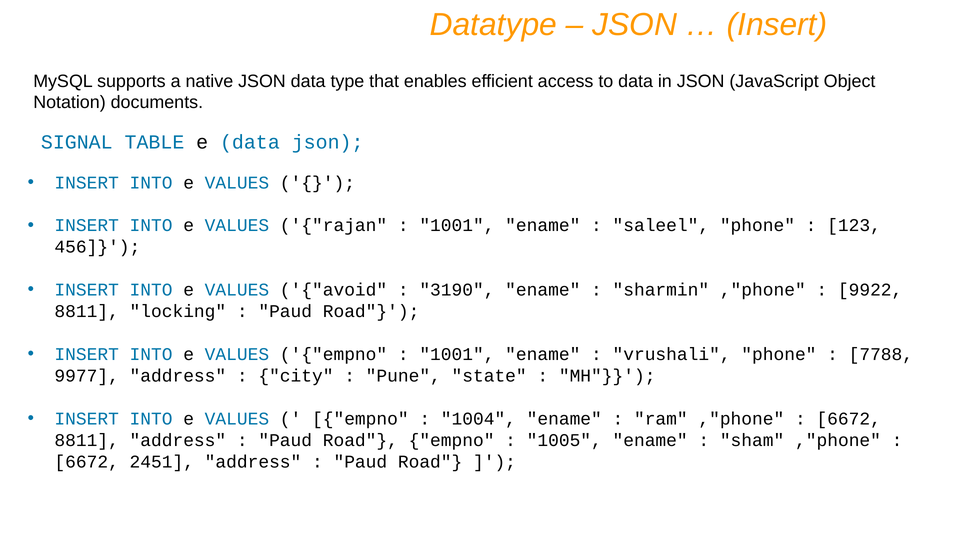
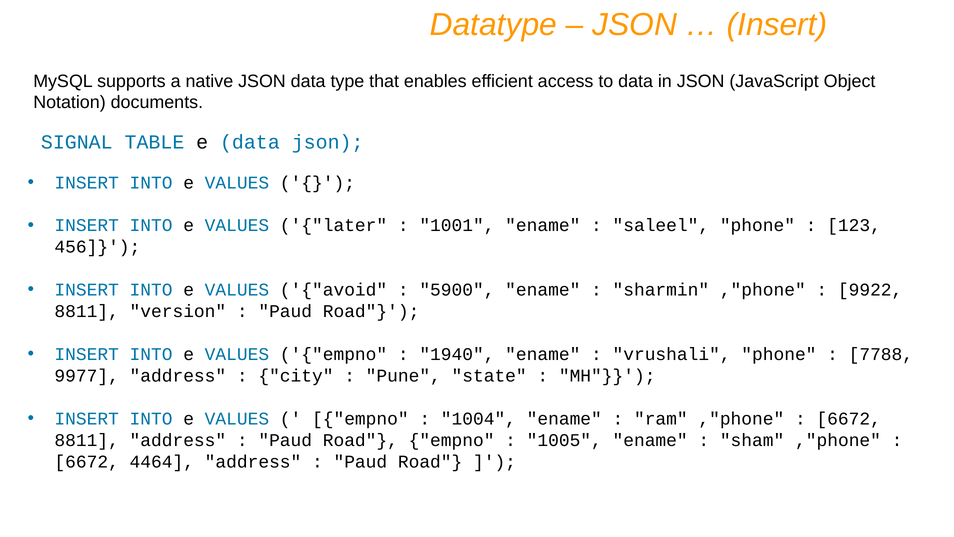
rajan: rajan -> later (334, 225)
3190: 3190 -> 5900 (457, 290)
locking: locking -> version (178, 311)
1001: 1001 -> 1940 (457, 354)
2451: 2451 -> 4464 (162, 462)
